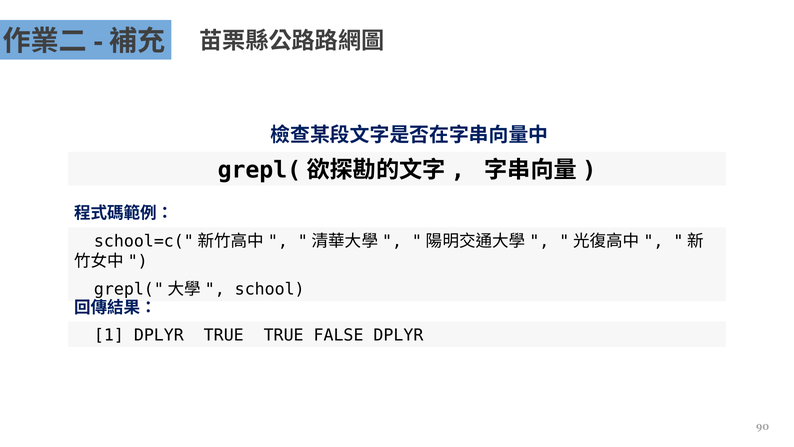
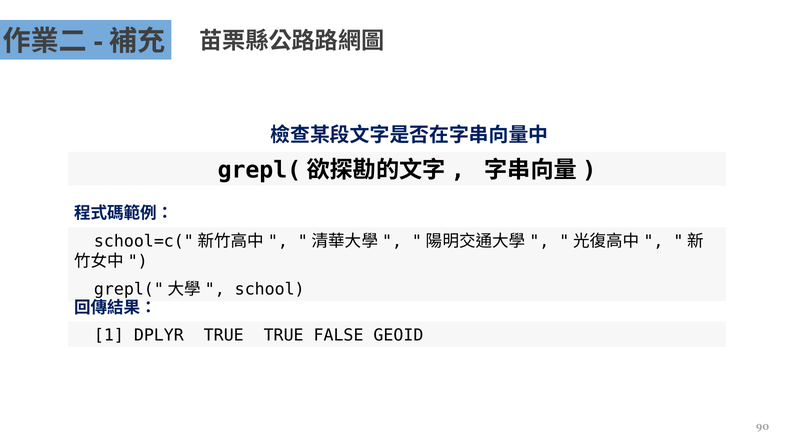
FALSE DPLYR: DPLYR -> GEOID (398, 335)
